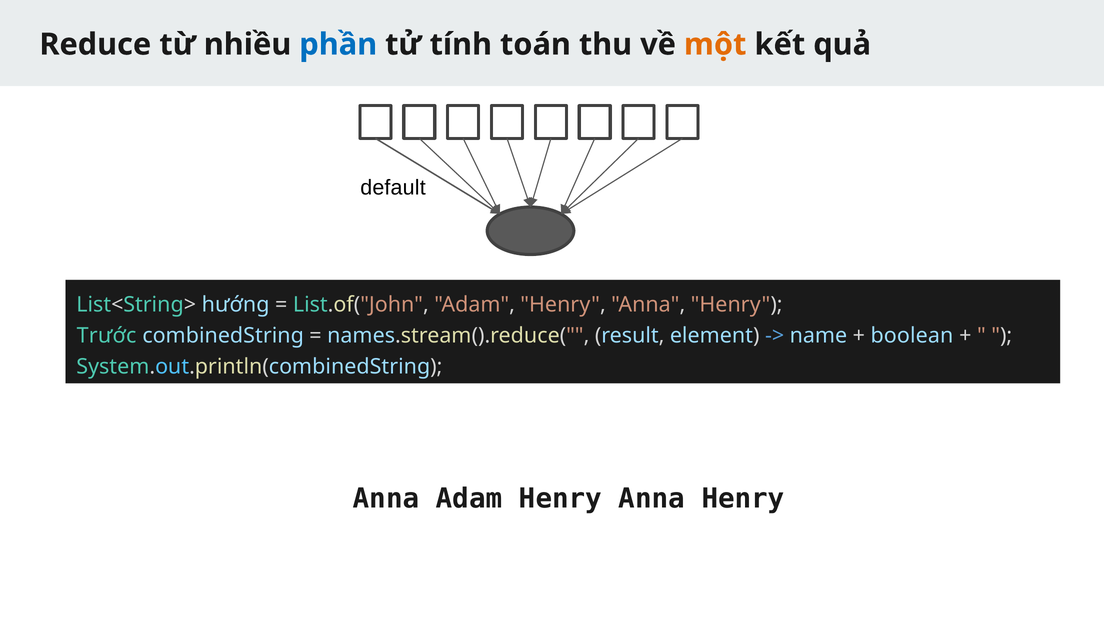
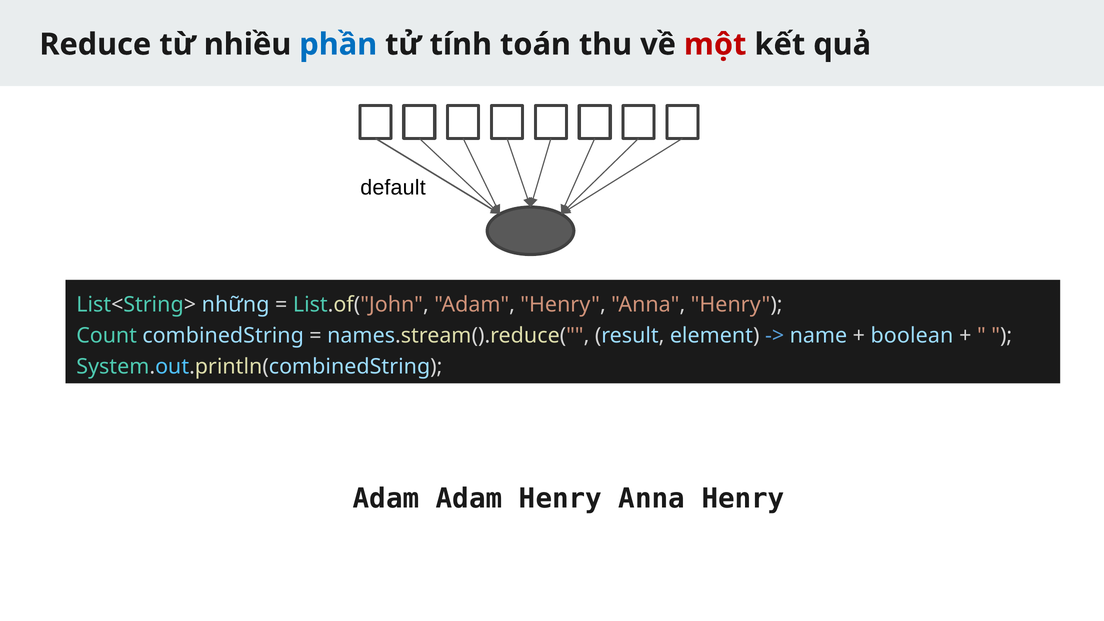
một colour: orange -> red (715, 44)
hướng: hướng -> những (236, 305)
Trước: Trước -> Count (107, 336)
Anna: Anna -> Adam (386, 499)
